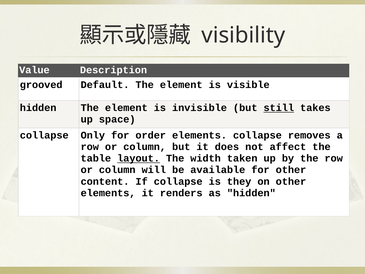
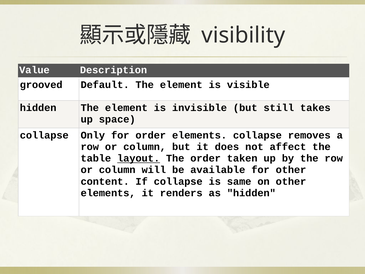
still underline: present -> none (279, 108)
The width: width -> order (206, 158)
they: they -> same (239, 181)
